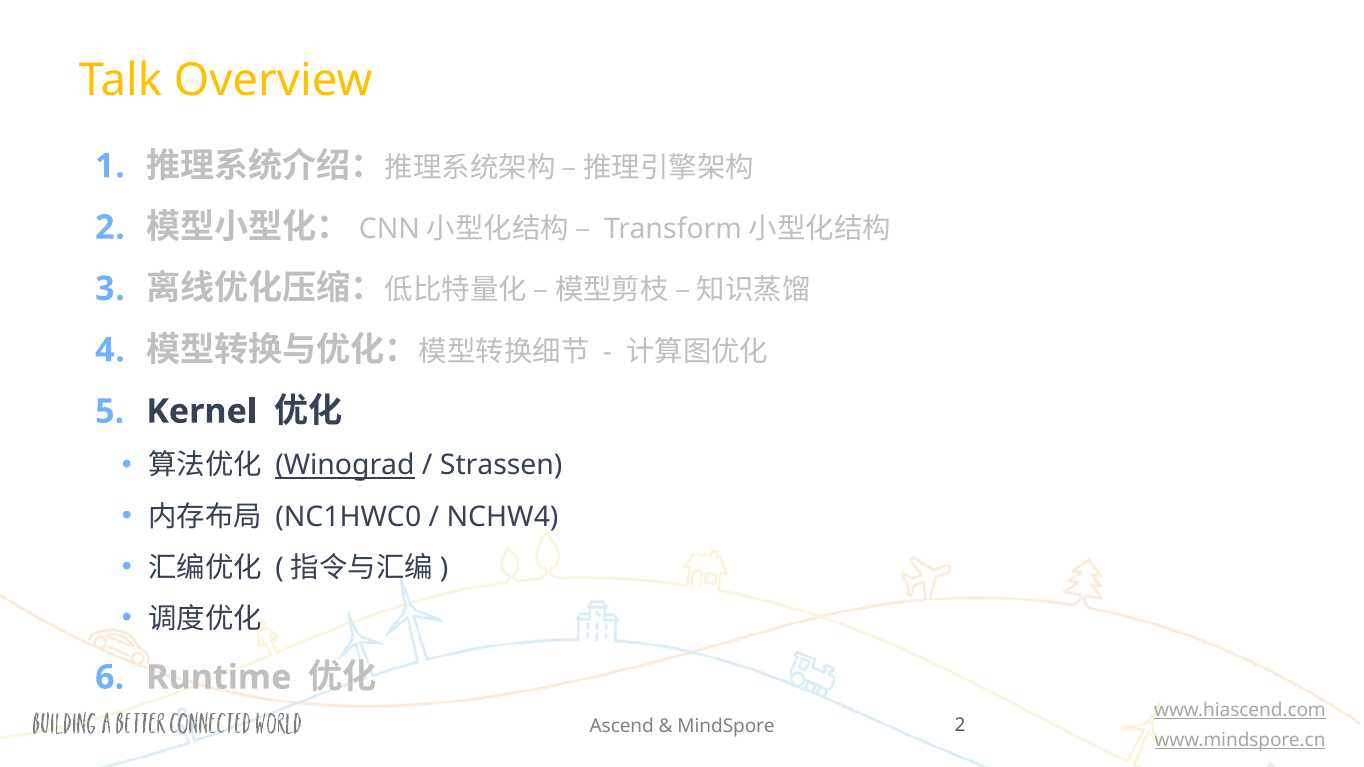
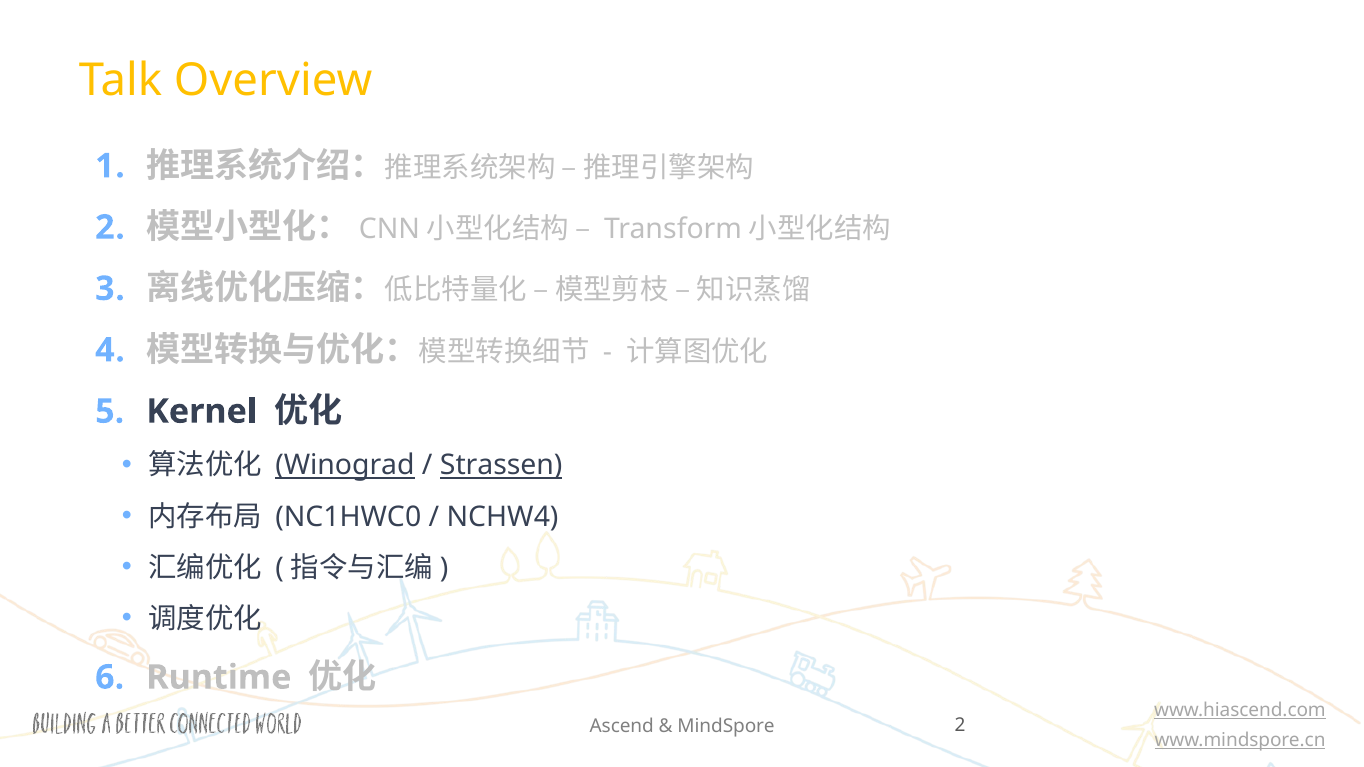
Strassen underline: none -> present (501, 466)
